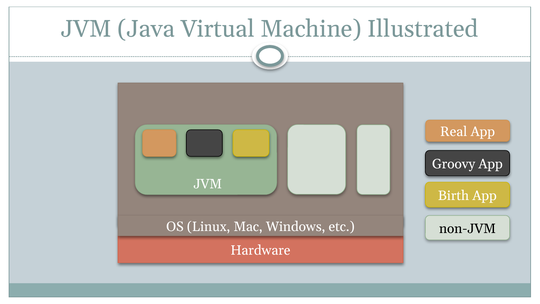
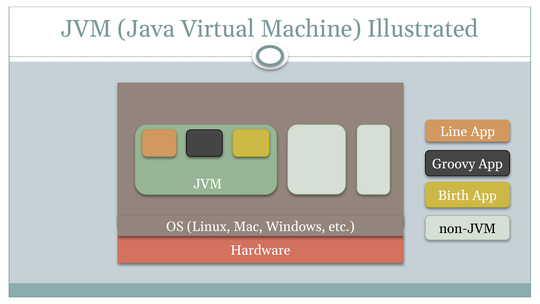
Real: Real -> Line (454, 132)
